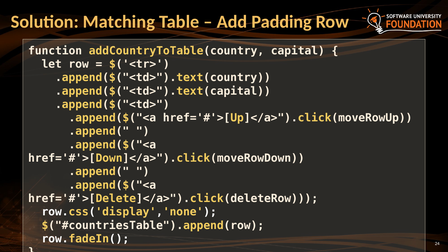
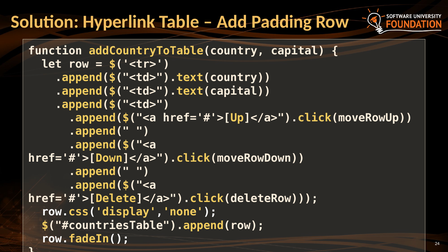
Matching: Matching -> Hyperlink (119, 22)
